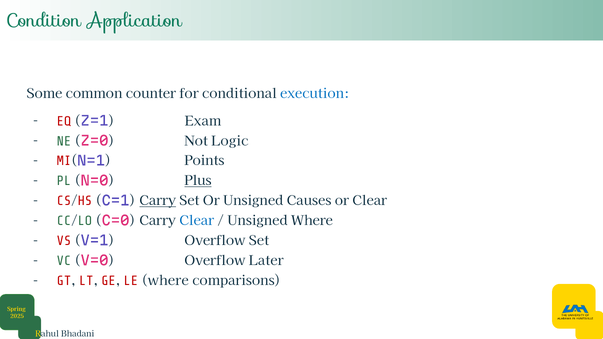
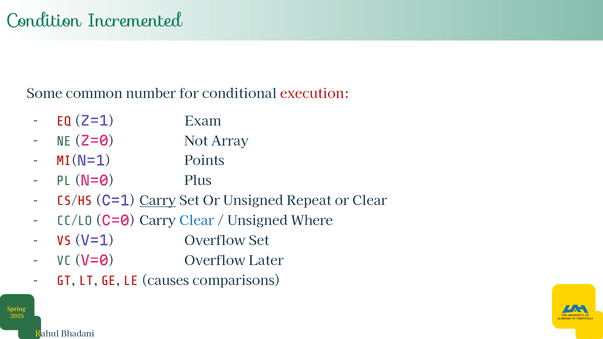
Application: Application -> Incremented (135, 21)
counter: counter -> number (151, 94)
execution colour: blue -> red (315, 94)
Logic: Logic -> Array (230, 141)
Plus underline: present -> none (198, 181)
Causes: Causes -> Repeat (309, 201)
LE where: where -> causes (165, 281)
